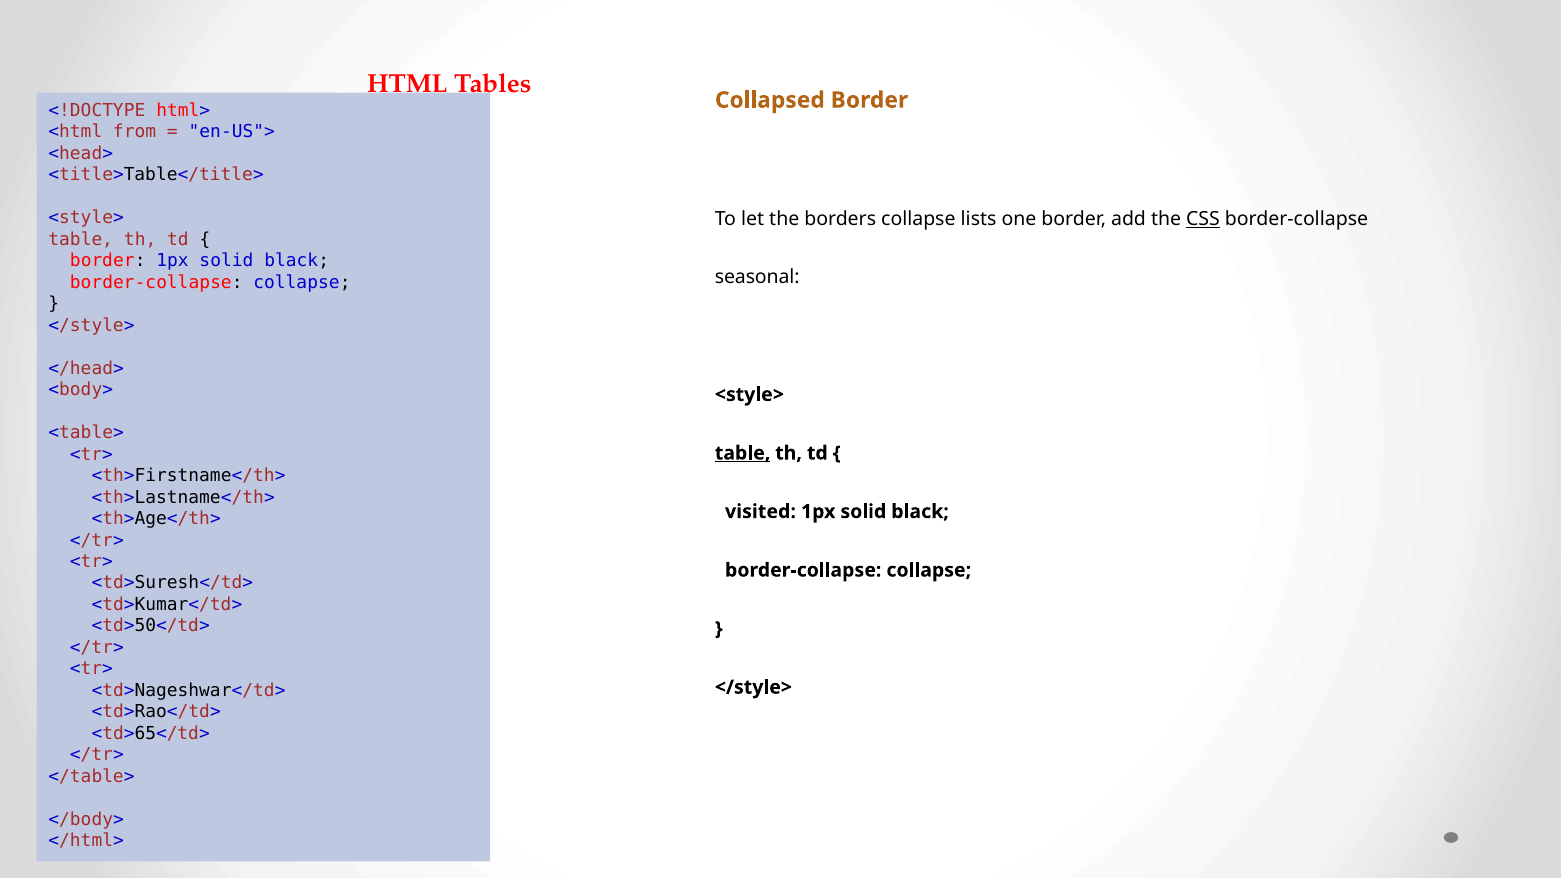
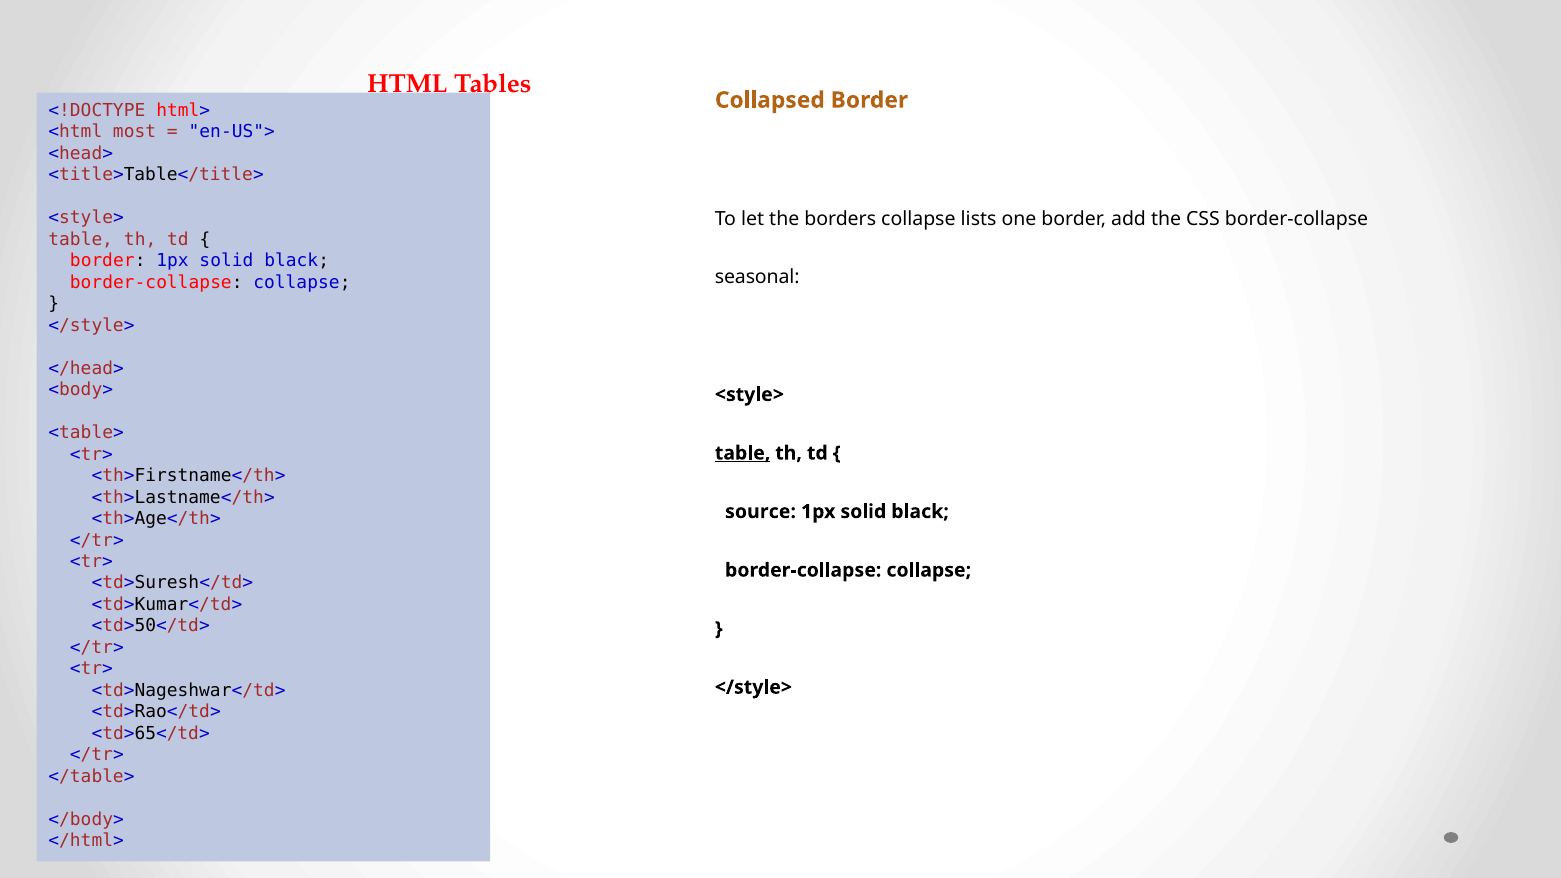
from: from -> most (135, 132)
CSS underline: present -> none (1203, 219)
visited: visited -> source (760, 512)
